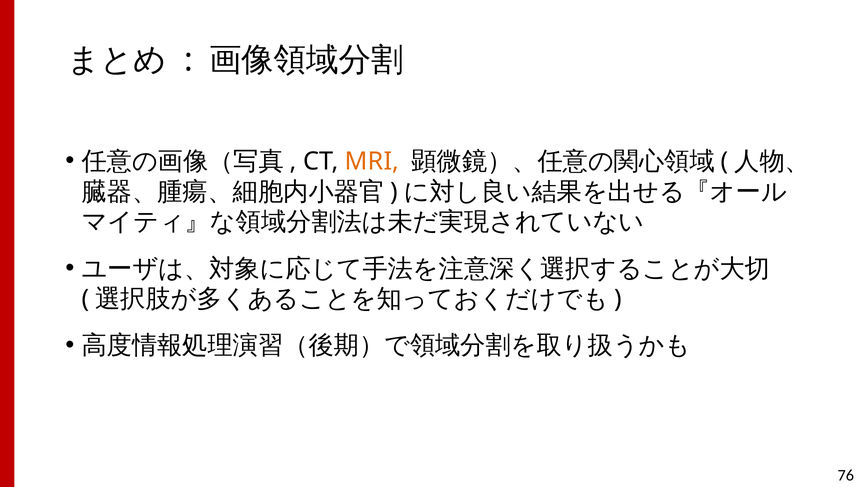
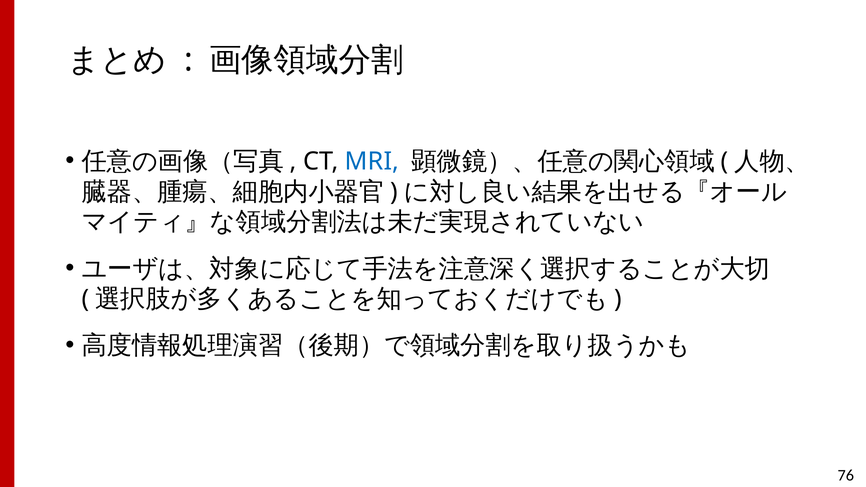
MRI colour: orange -> blue (372, 162)
